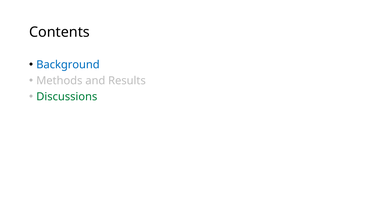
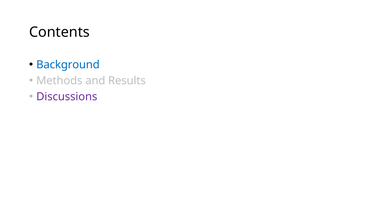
Discussions colour: green -> purple (67, 97)
